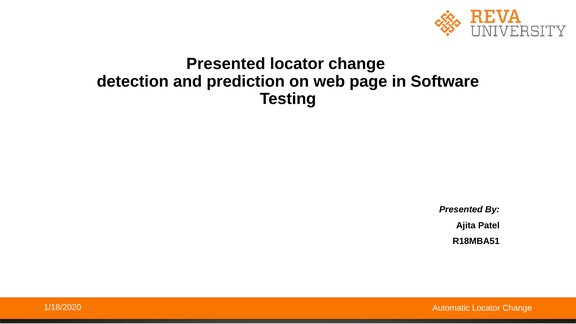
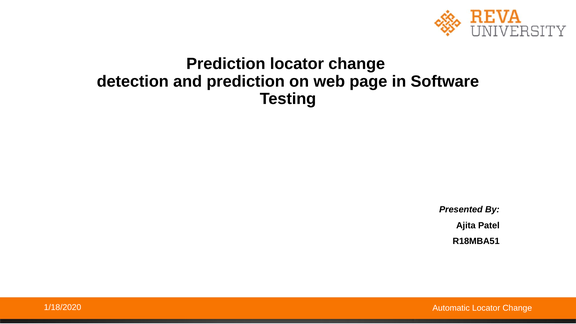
Presented: Presented -> Prediction (226, 64)
